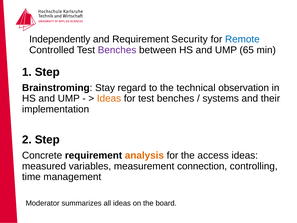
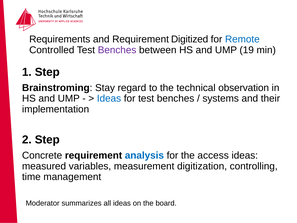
Independently: Independently -> Requirements (60, 39)
Security: Security -> Digitized (190, 39)
65: 65 -> 19 (247, 50)
Ideas colour: orange -> blue (109, 98)
analysis colour: orange -> blue (144, 155)
connection: connection -> digitization (202, 166)
